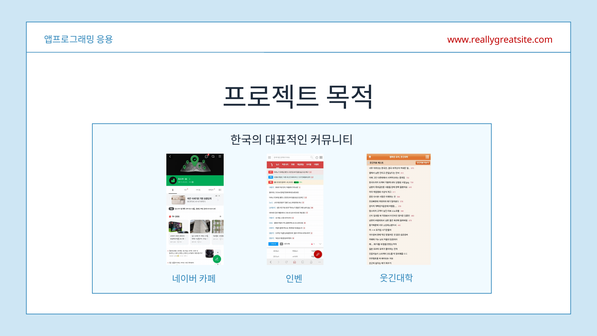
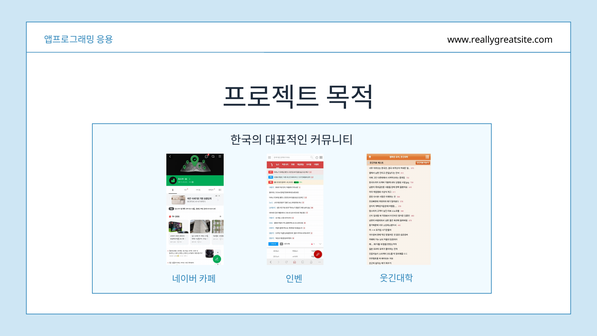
www.reallygreatsite.com colour: red -> black (500, 40)
